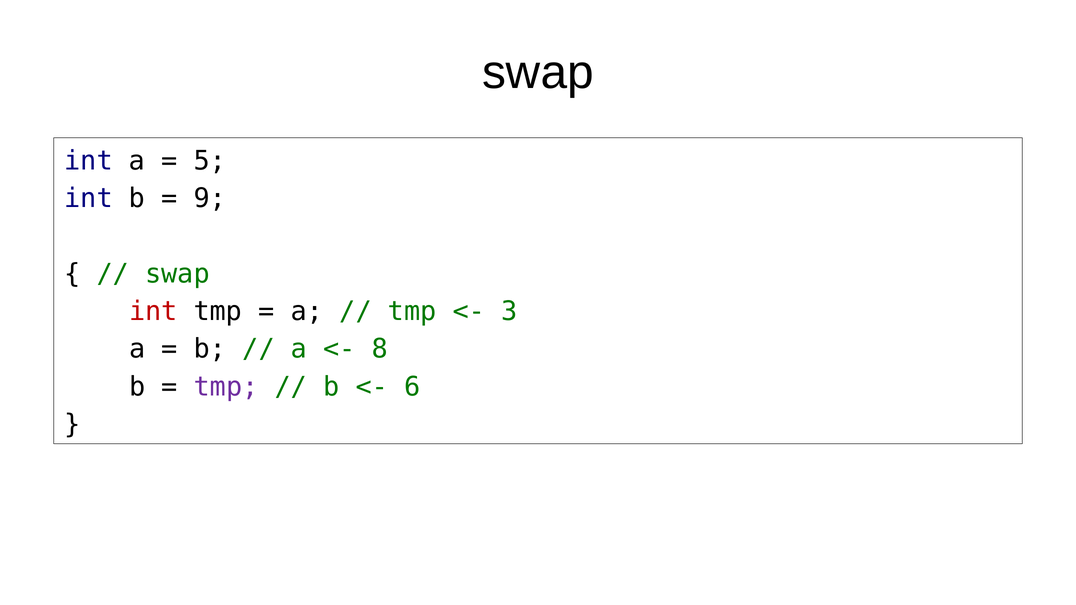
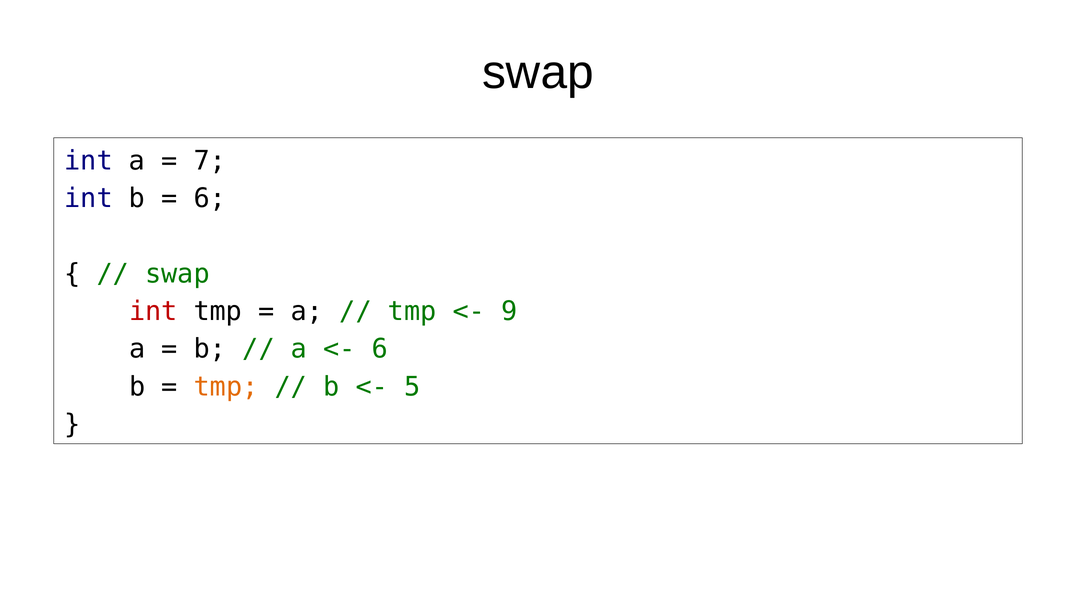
5: 5 -> 7 (210, 161)
9: 9 -> 6 (210, 199)
3: 3 -> 9 (509, 312)
8: 8 -> 6 (380, 349)
tmp colour: purple -> orange (226, 387)
6: 6 -> 5 (412, 387)
